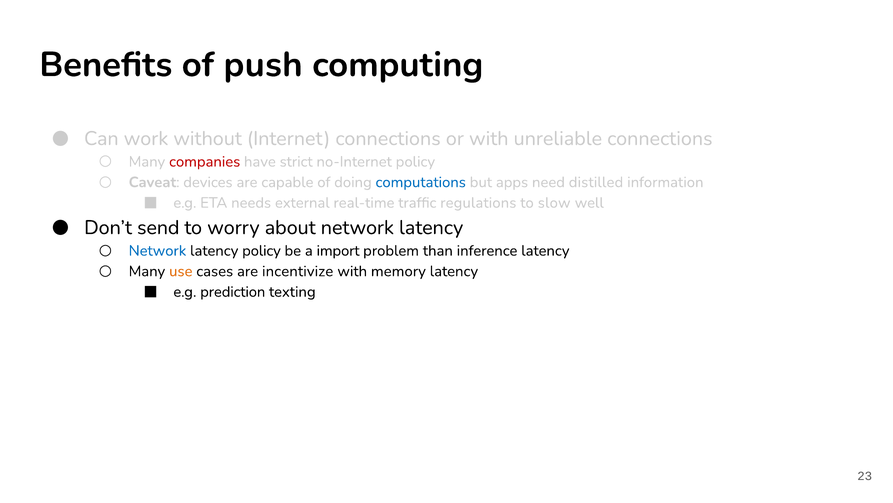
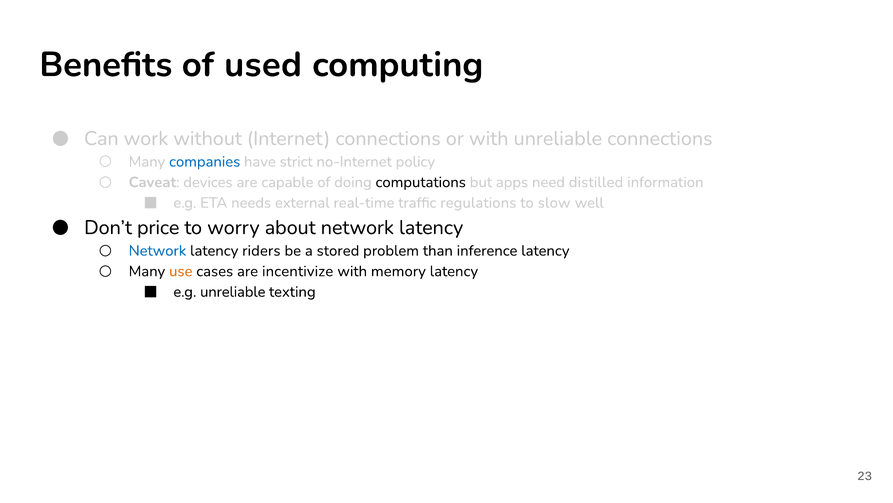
push: push -> used (263, 65)
companies colour: red -> blue (205, 161)
computations colour: blue -> black (421, 182)
send: send -> price (158, 227)
latency policy: policy -> riders (261, 250)
import: import -> stored (338, 250)
e.g prediction: prediction -> unreliable (233, 291)
